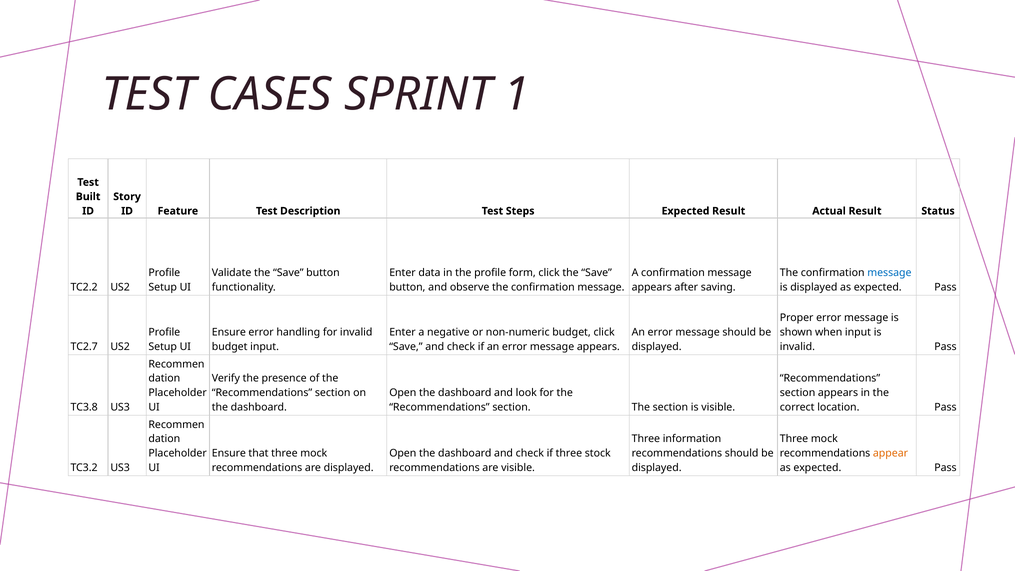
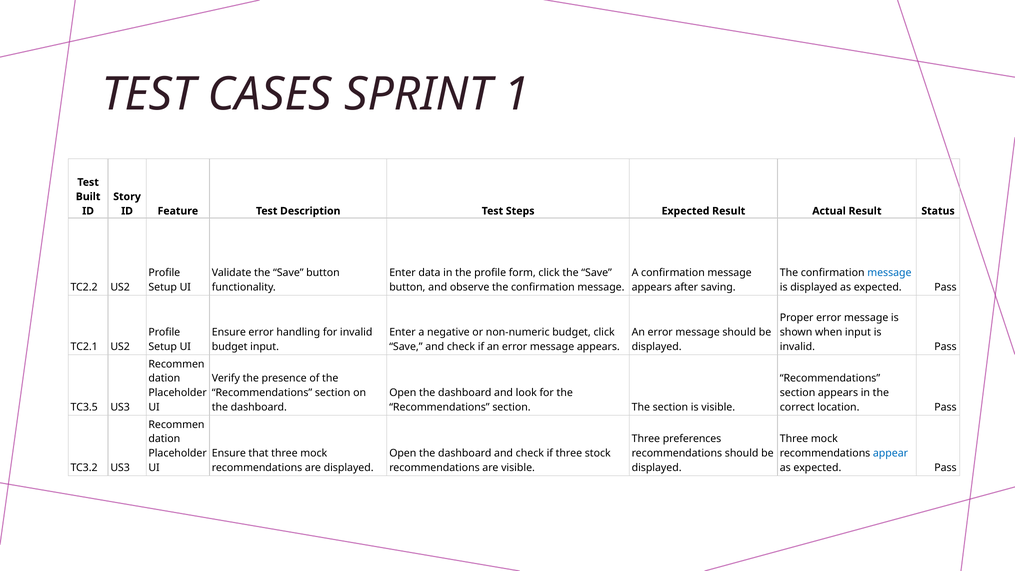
TC2.7: TC2.7 -> TC2.1 (84, 346)
TC3.8: TC3.8 -> TC3.5 (84, 407)
information: information -> preferences (692, 439)
appear colour: orange -> blue (891, 453)
